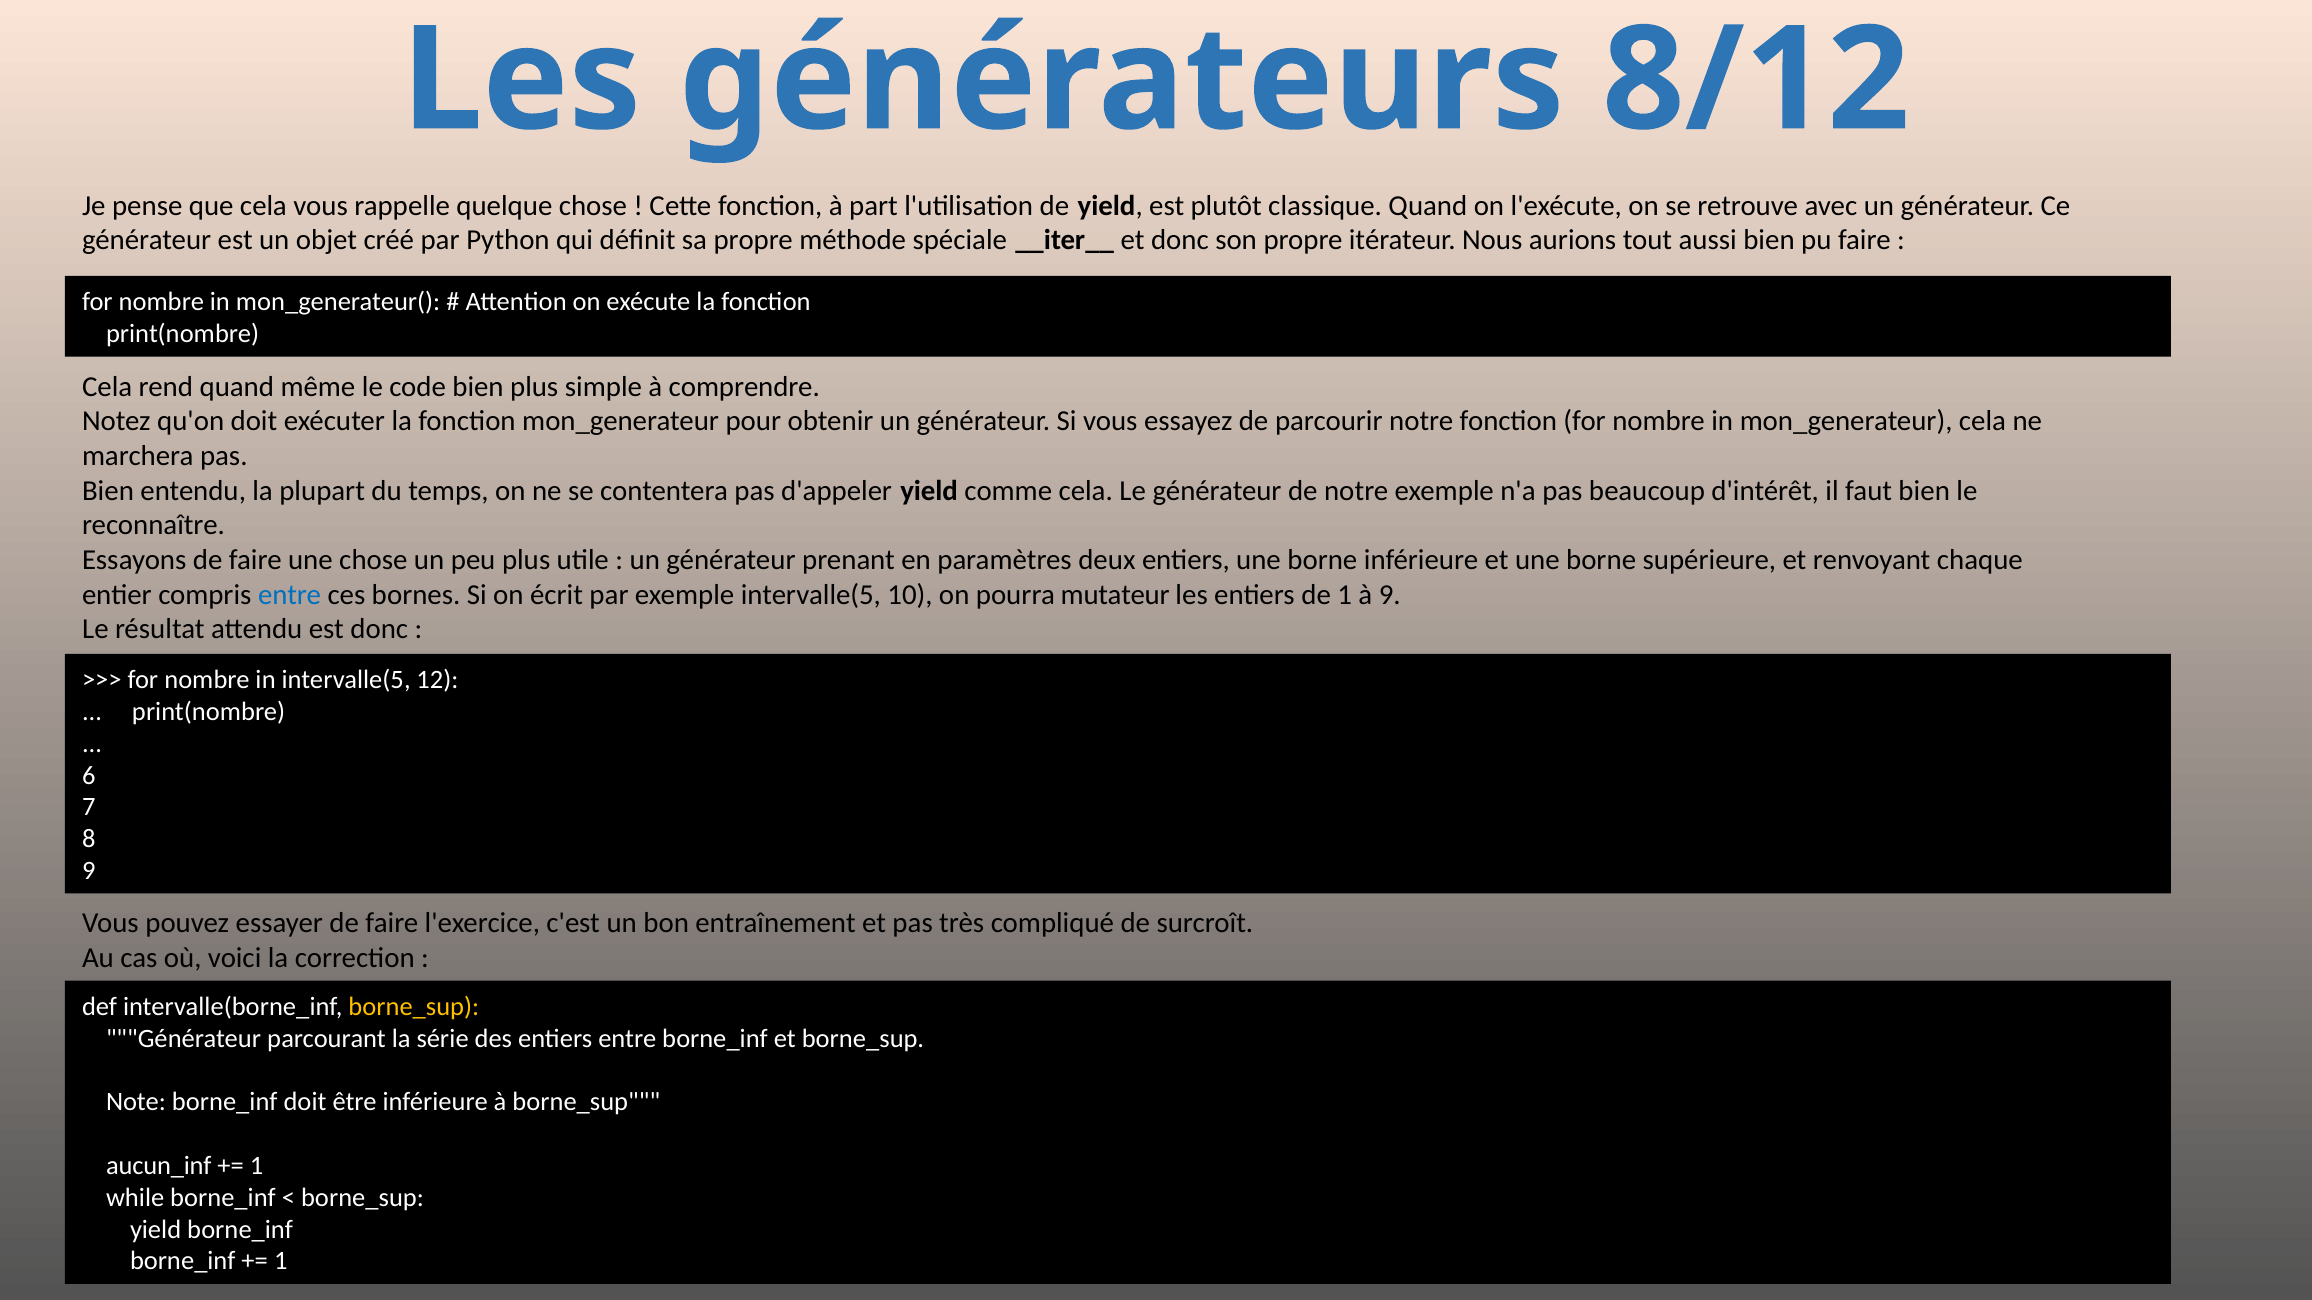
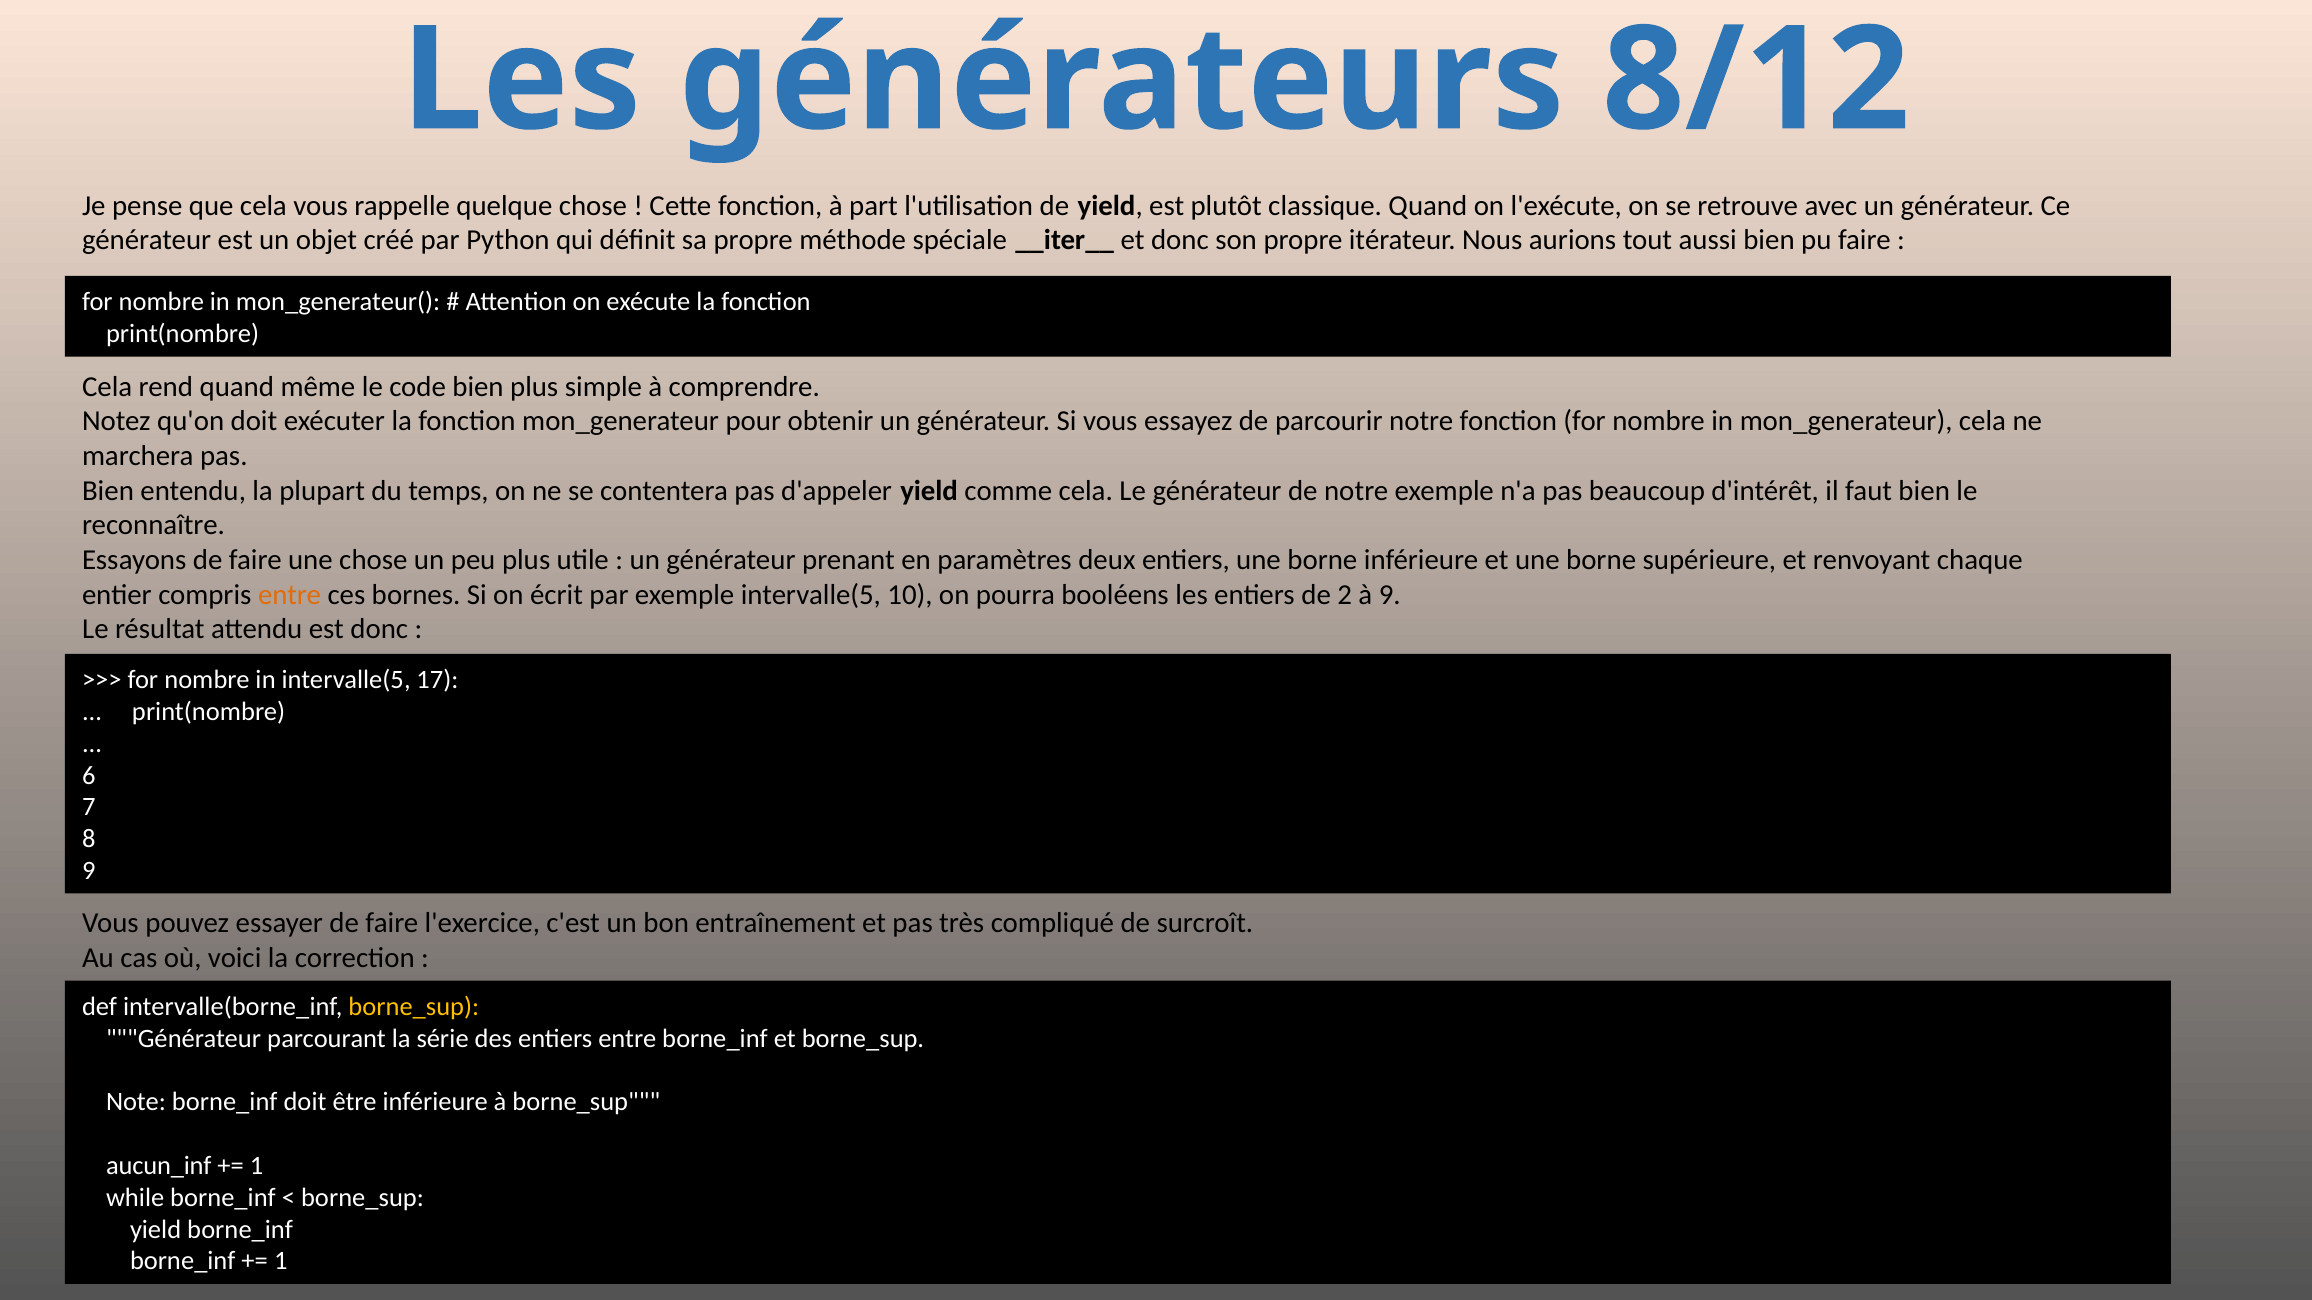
entre colour: blue -> orange (290, 595)
mutateur: mutateur -> booléens (1115, 595)
de 1: 1 -> 2 (1345, 595)
12: 12 -> 17 (437, 680)
